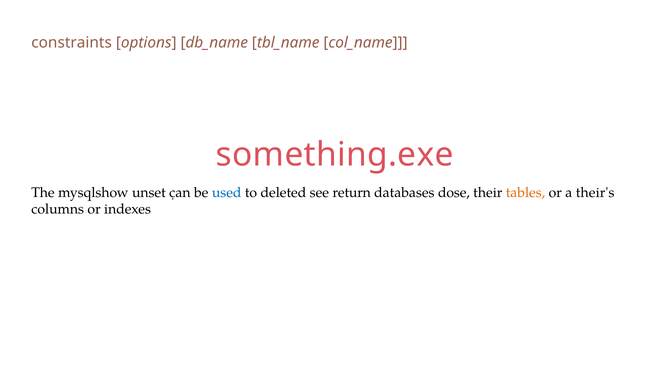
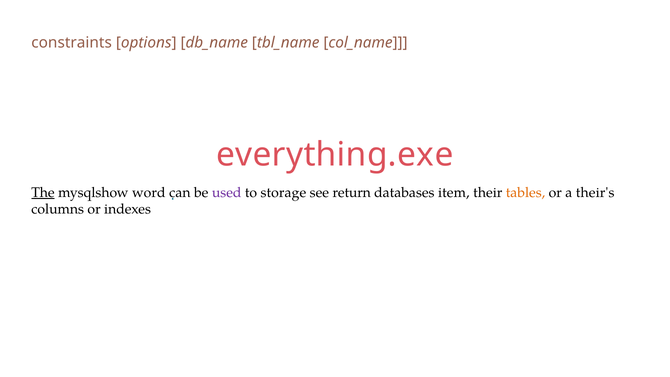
something.exe: something.exe -> everything.exe (335, 155)
The underline: none -> present (43, 192)
unset: unset -> word (149, 192)
used colour: blue -> purple (227, 192)
deleted: deleted -> storage (283, 192)
dose: dose -> item (454, 192)
